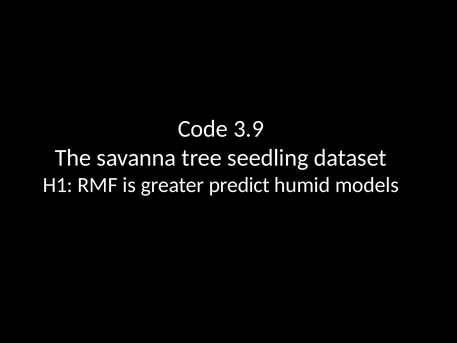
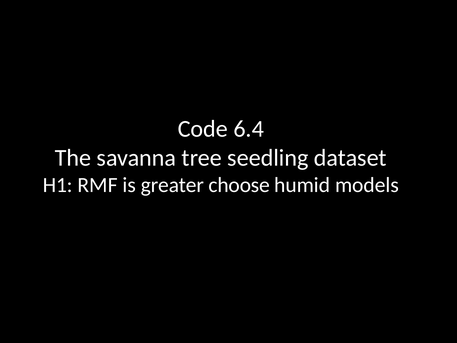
3.9: 3.9 -> 6.4 (249, 129)
predict: predict -> choose (239, 185)
